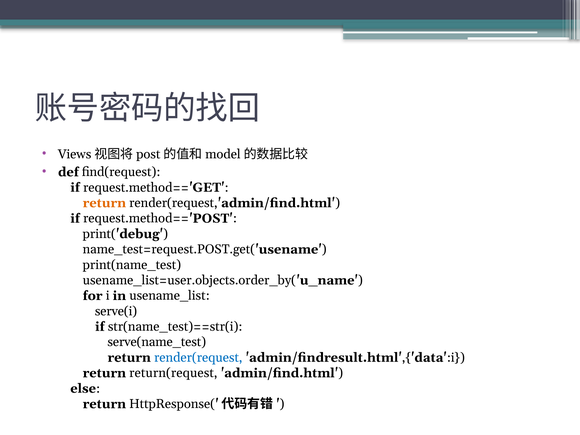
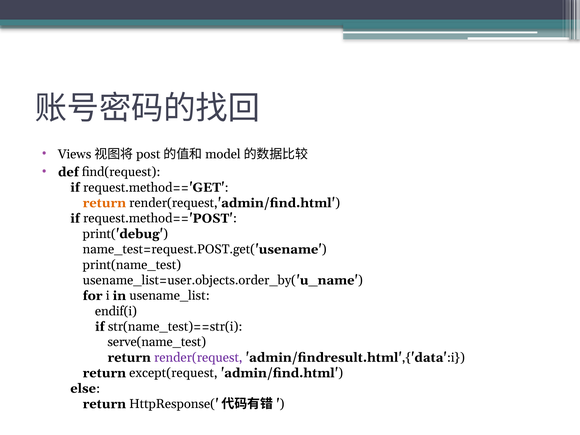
serve(i: serve(i -> endif(i (116, 311)
render(request colour: blue -> purple (198, 358)
return(request: return(request -> except(request (173, 373)
